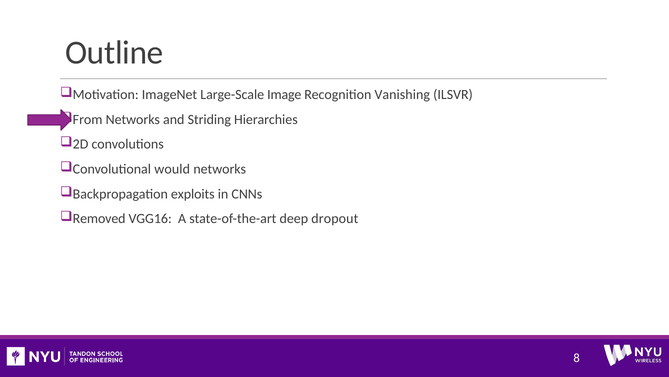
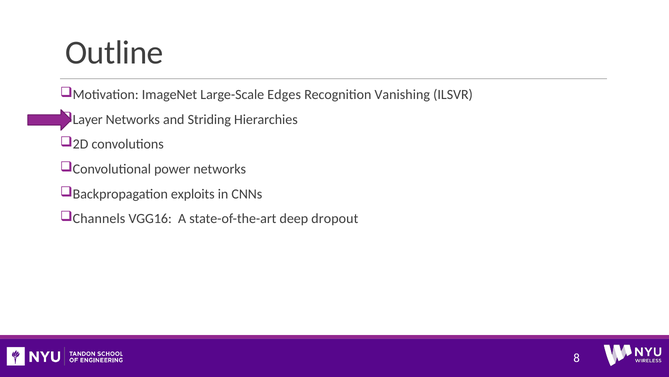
Image: Image -> Edges (284, 94)
From: From -> Layer (88, 119)
would: would -> power (172, 169)
Removed: Removed -> Channels (99, 218)
